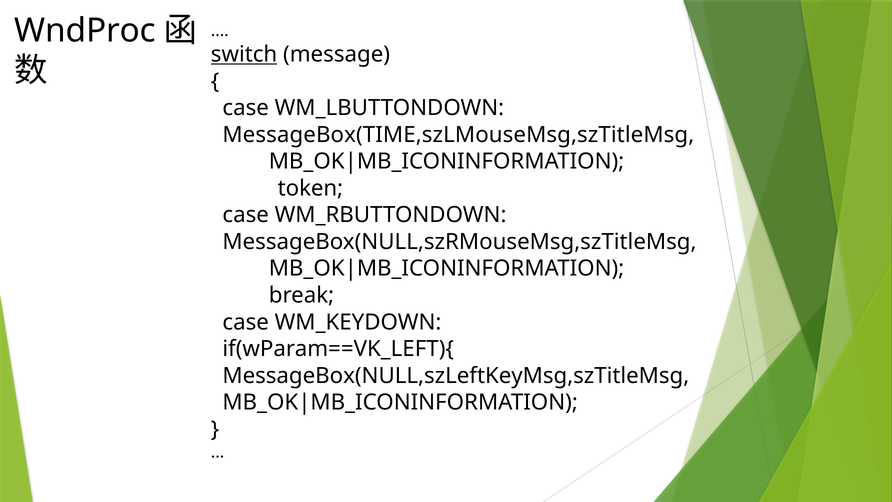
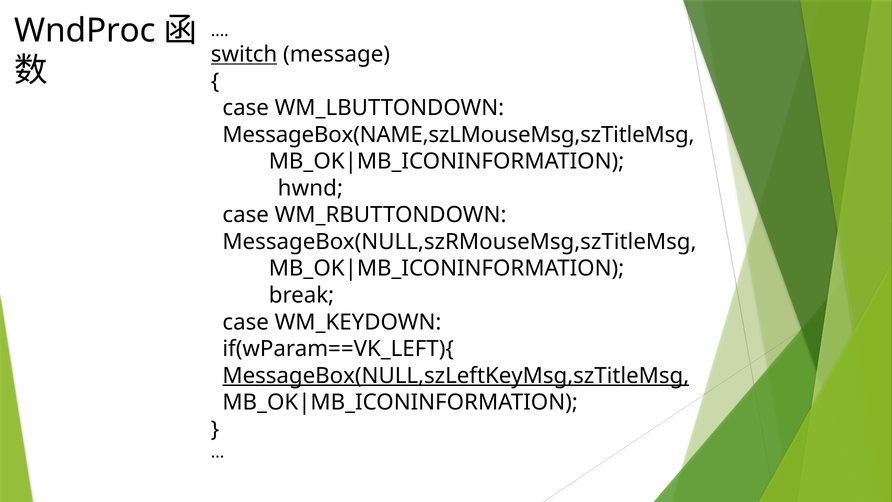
MessageBox(TIME,szLMouseMsg,szTitleMsg: MessageBox(TIME,szLMouseMsg,szTitleMsg -> MessageBox(NAME,szLMouseMsg,szTitleMsg (458, 135)
token: token -> hwnd (310, 188)
MessageBox(NULL,szLeftKeyMsg,szTitleMsg underline: none -> present (456, 376)
